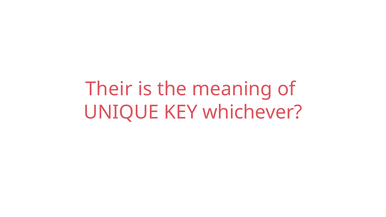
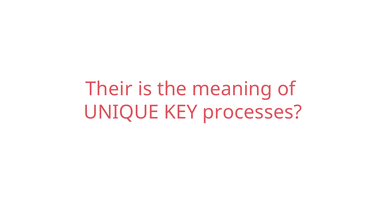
whichever: whichever -> processes (252, 112)
